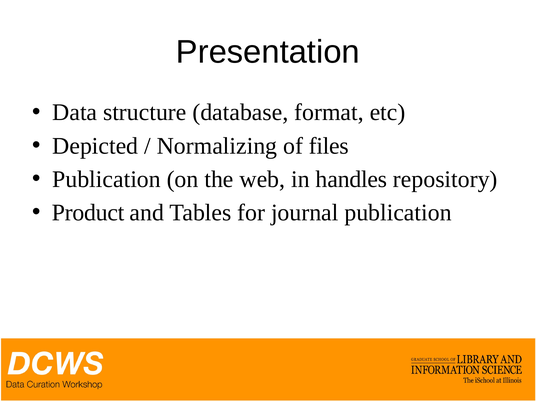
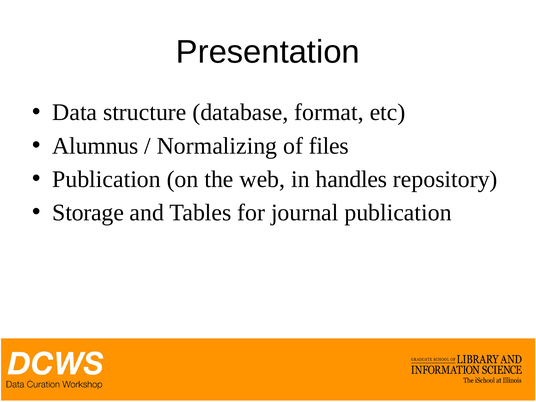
Depicted: Depicted -> Alumnus (95, 146)
Product: Product -> Storage (88, 213)
